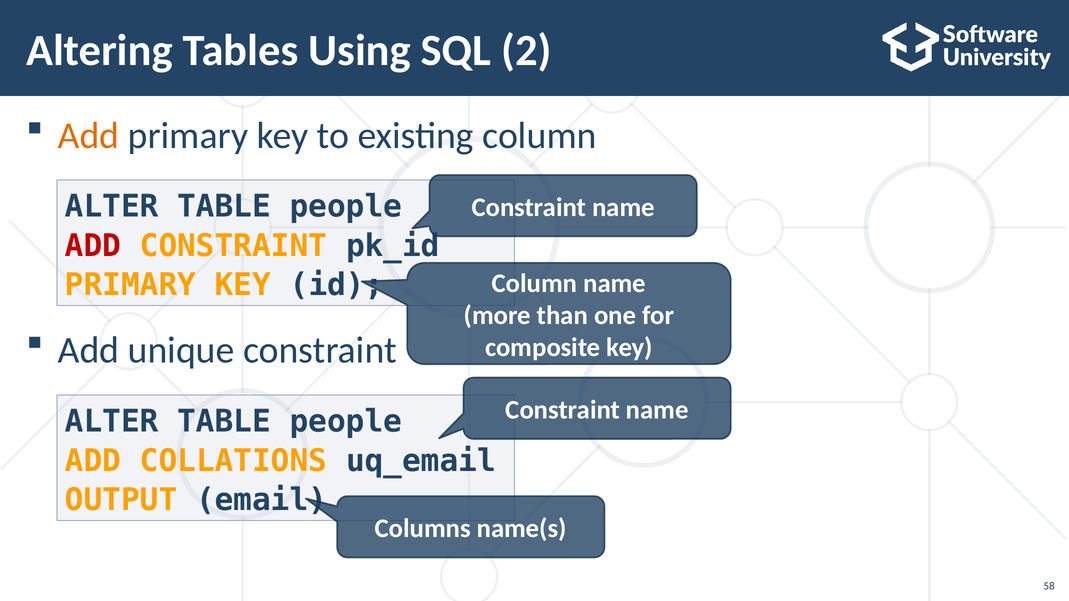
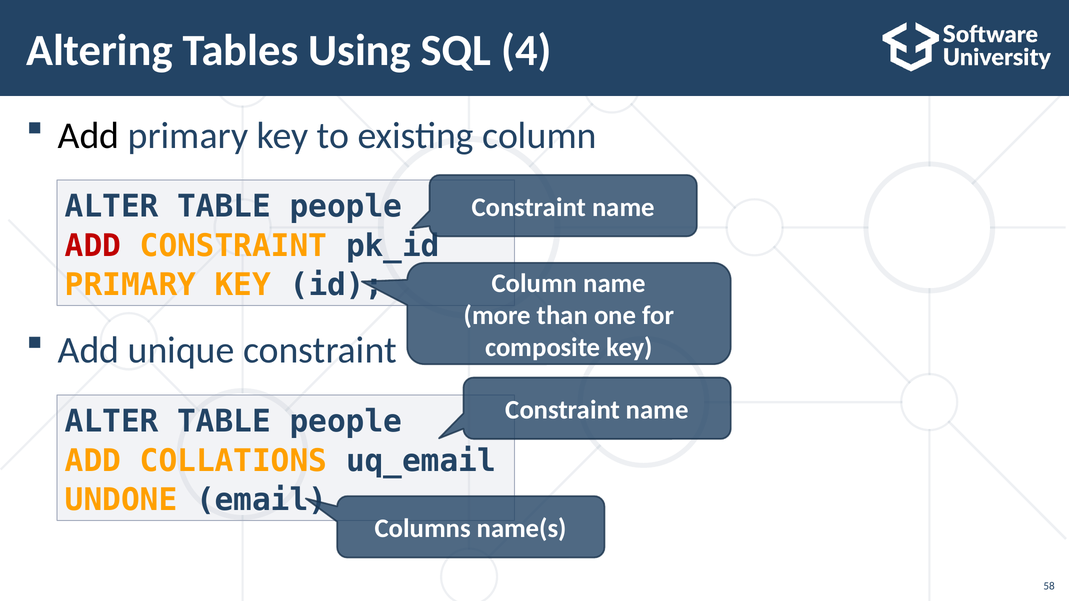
2: 2 -> 4 (526, 51)
Add colour: orange -> black (89, 136)
OUTPUT: OUTPUT -> UNDONE (121, 500)
